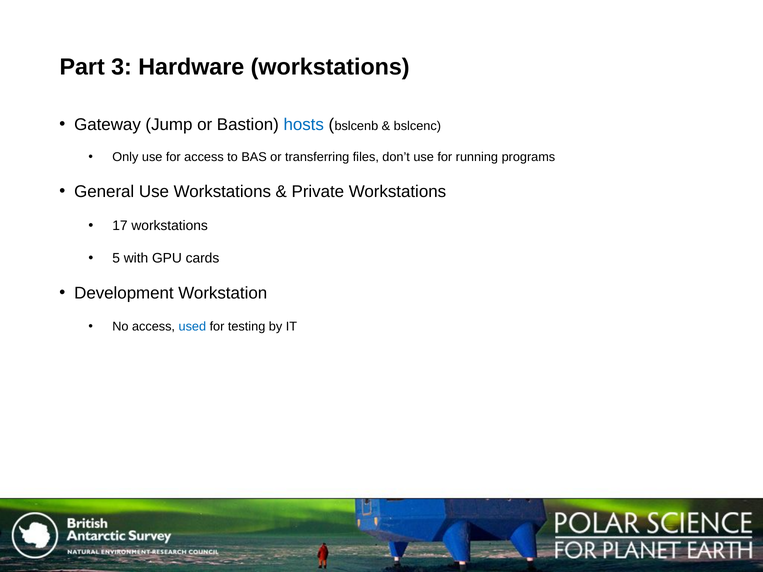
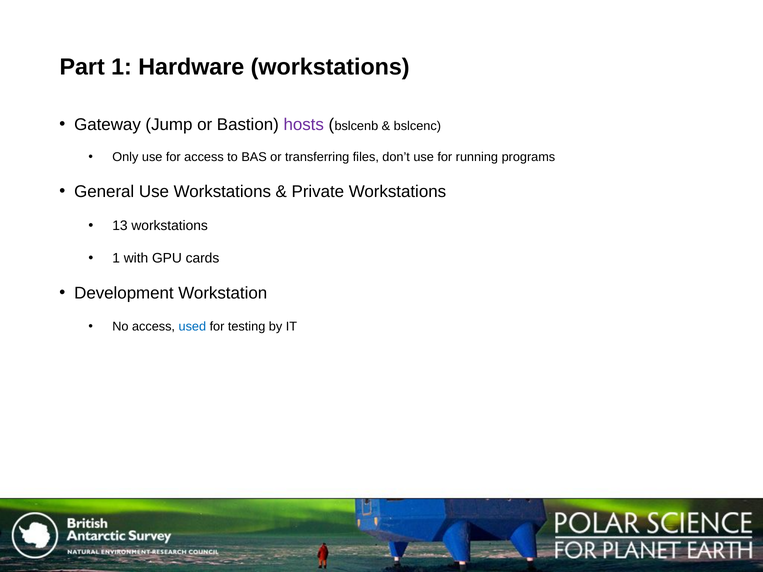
Part 3: 3 -> 1 (122, 67)
hosts colour: blue -> purple (304, 125)
17: 17 -> 13 (120, 226)
5: 5 -> 1 (116, 259)
